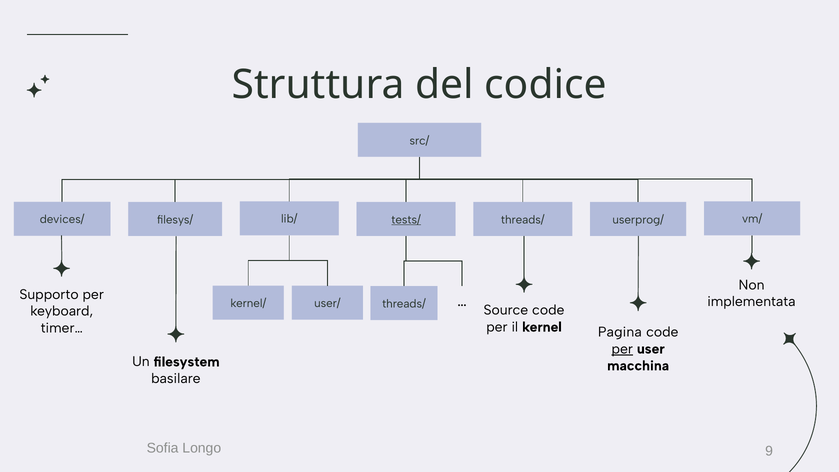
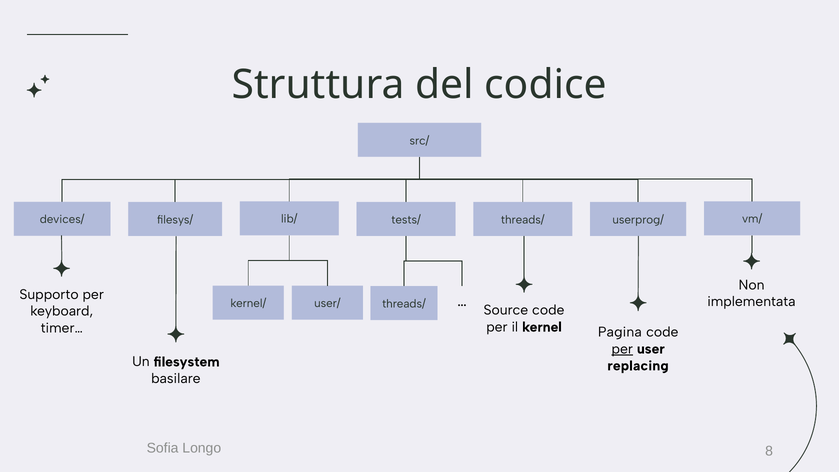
tests/ underline: present -> none (406, 220)
macchina: macchina -> replacing (638, 366)
9: 9 -> 8 (769, 451)
